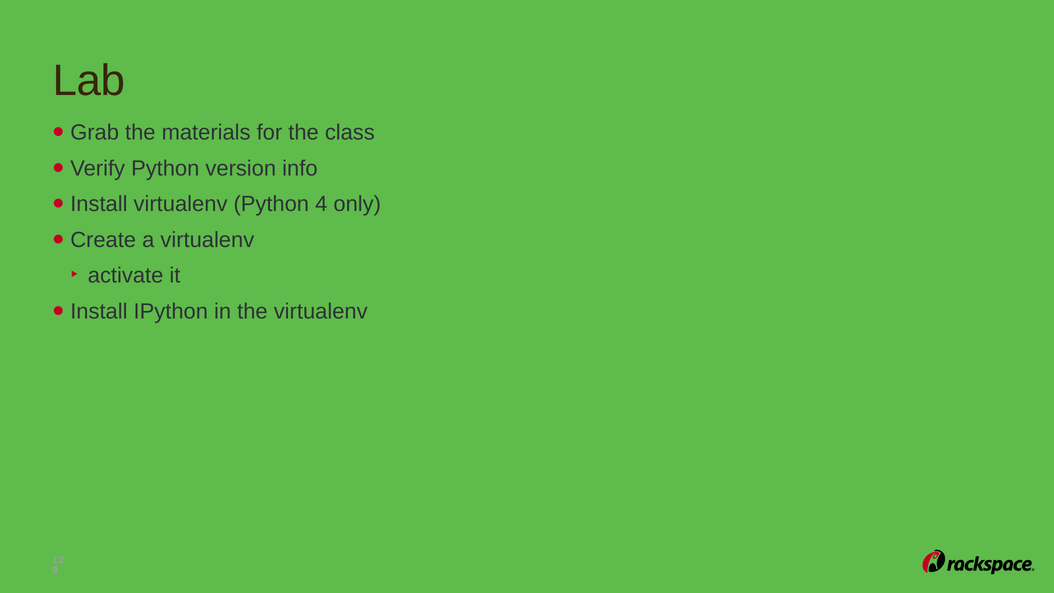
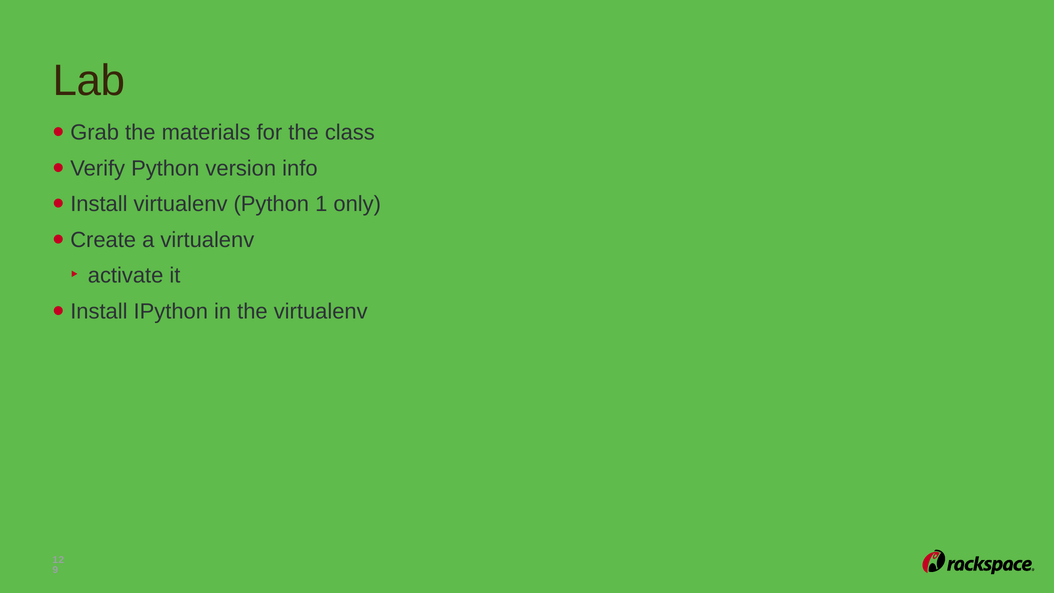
4: 4 -> 1 (321, 204)
